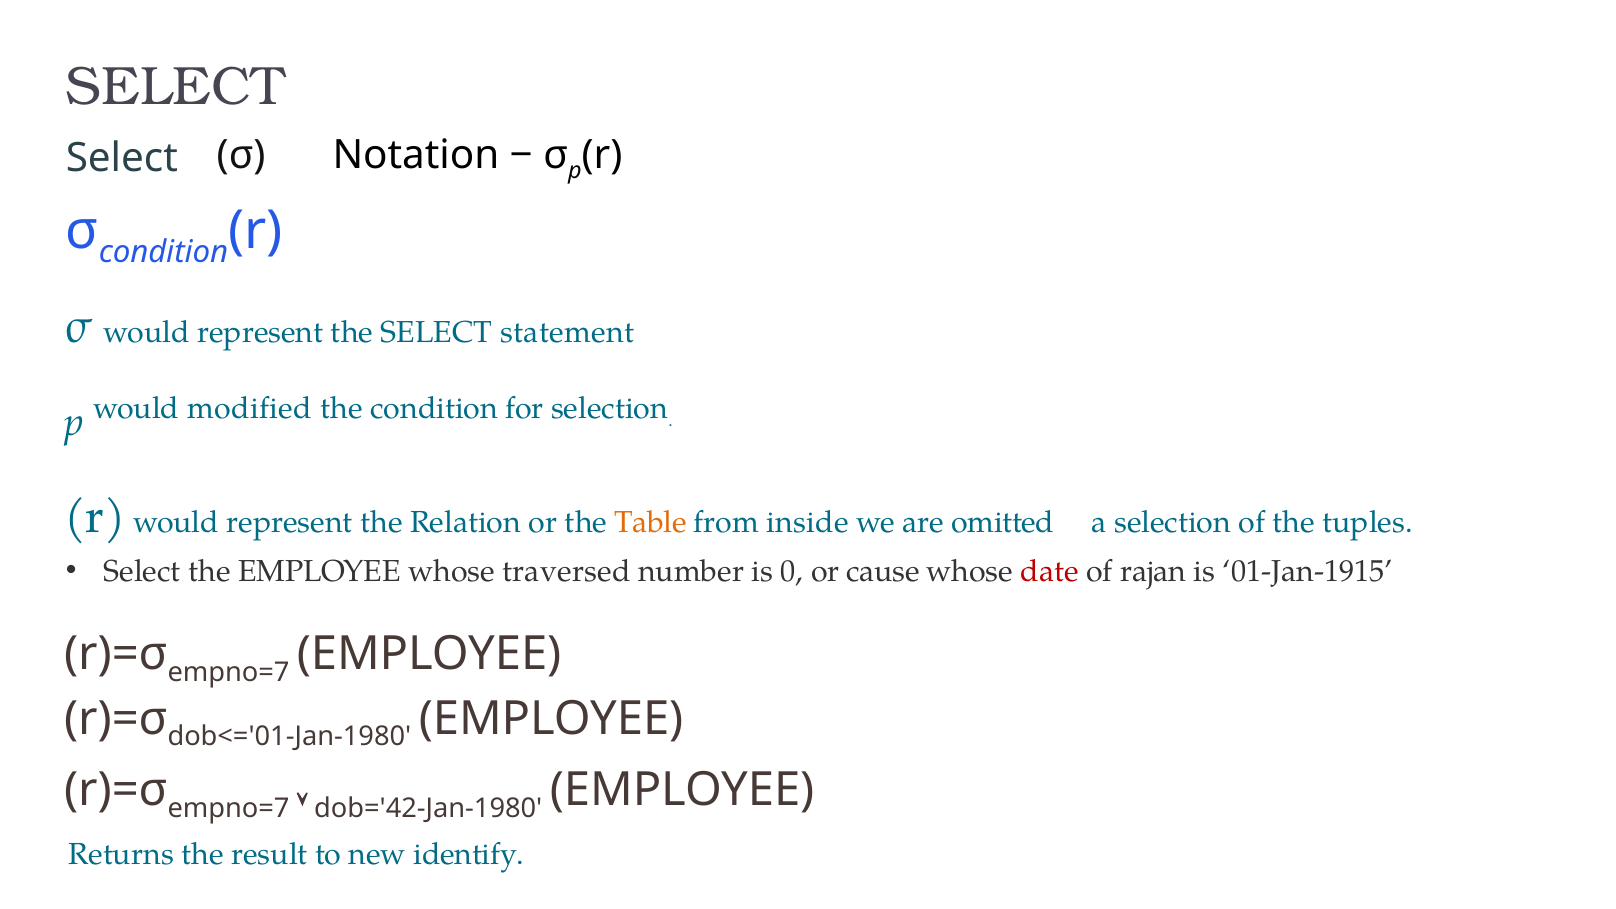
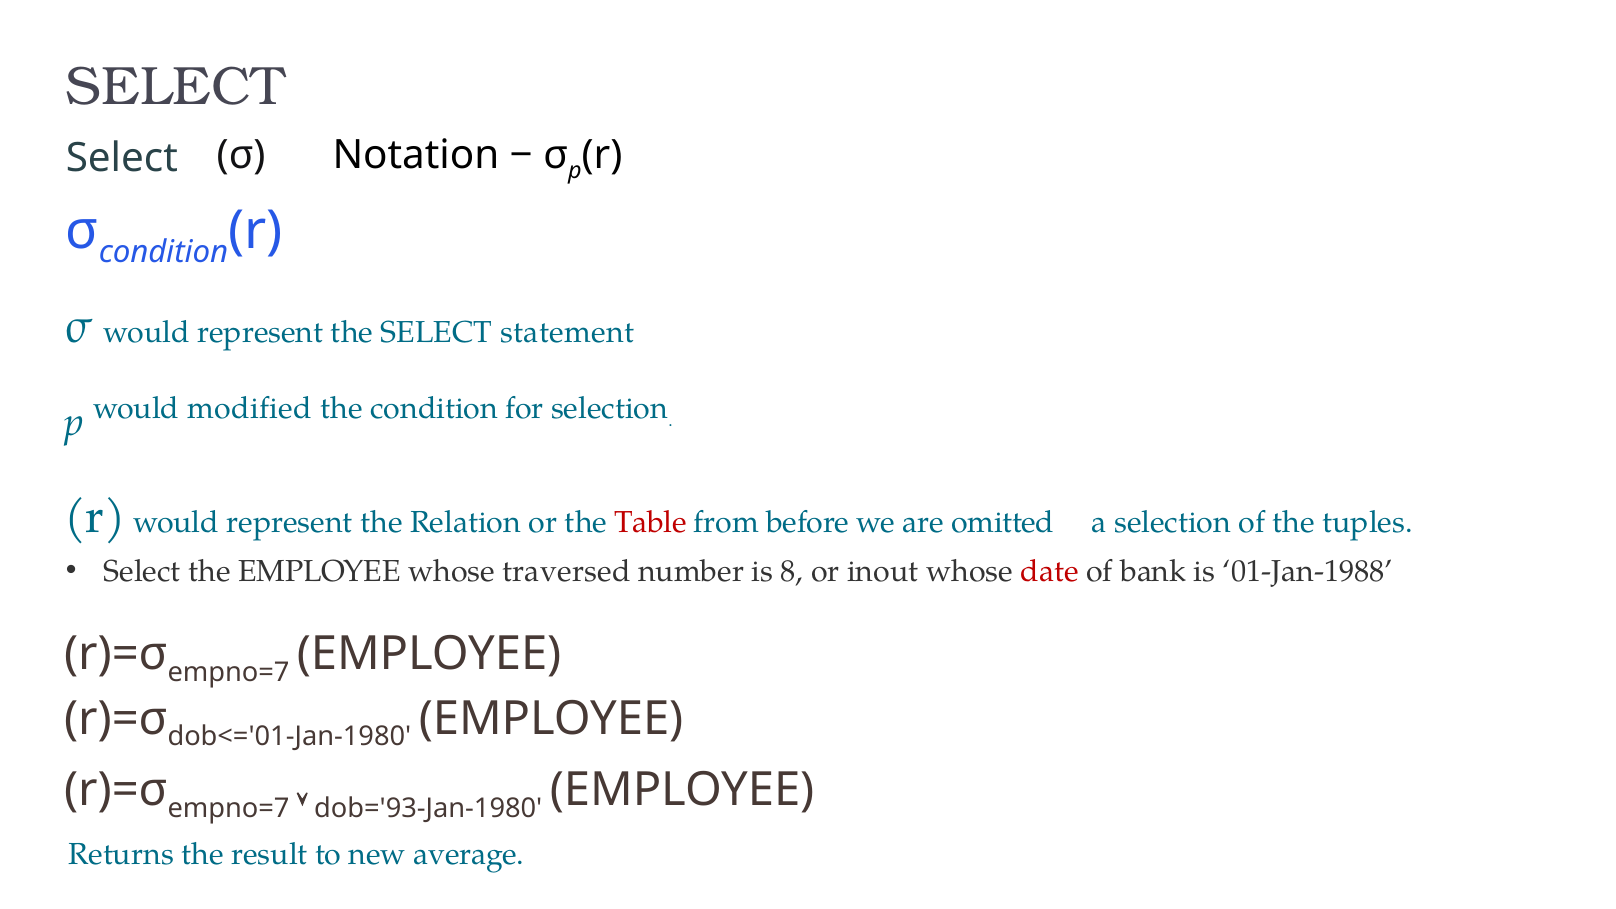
Table colour: orange -> red (650, 522)
inside: inside -> before (808, 522)
0: 0 -> 8 (792, 572)
cause: cause -> inout (883, 572)
rajan: rajan -> bank (1153, 572)
01-Jan-1915: 01-Jan-1915 -> 01-Jan-1988 (1308, 572)
dob='42-Jan-1980: dob='42-Jan-1980 -> dob='93-Jan-1980 (428, 808)
identify: identify -> average (469, 854)
